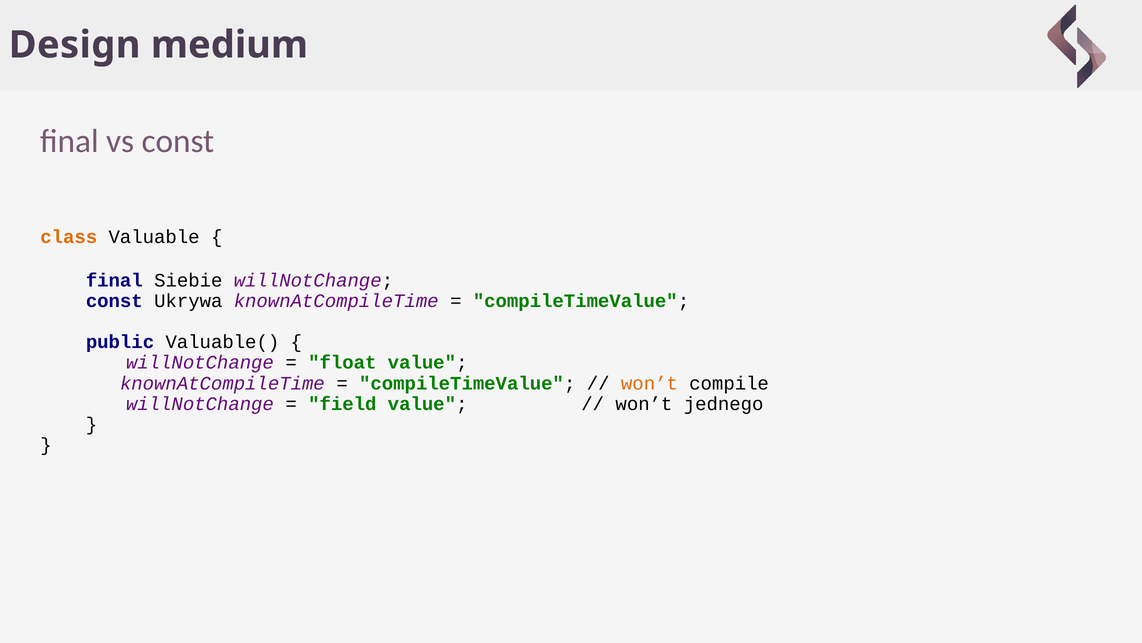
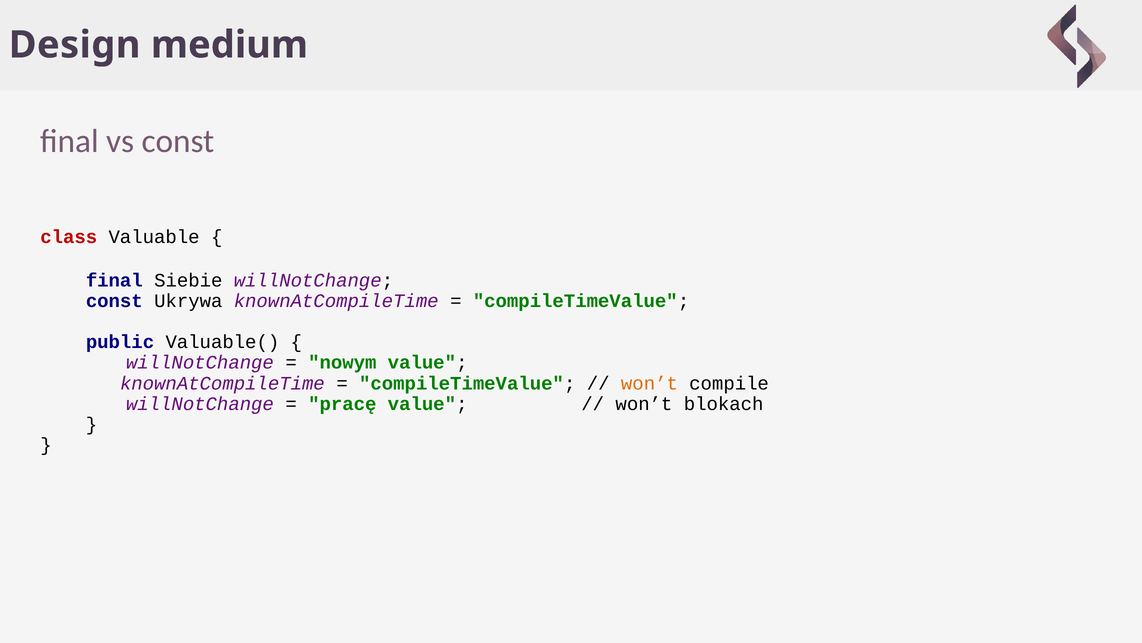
class colour: orange -> red (69, 237)
float: float -> nowym (342, 362)
field: field -> pracę (342, 403)
jednego: jednego -> blokach (724, 403)
